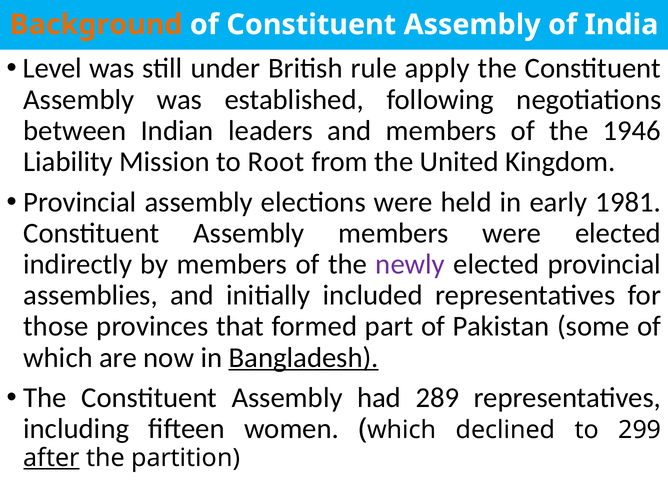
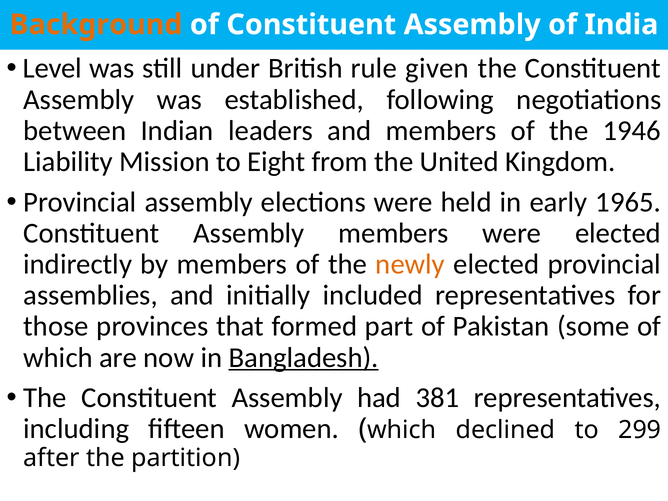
apply: apply -> given (437, 68)
Root: Root -> Eight (276, 162)
1981: 1981 -> 1965 (628, 202)
newly colour: purple -> orange (410, 264)
289: 289 -> 381 (437, 398)
after underline: present -> none (51, 458)
